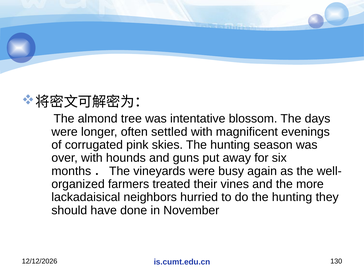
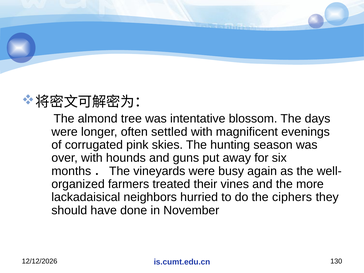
do the hunting: hunting -> ciphers (292, 197)
